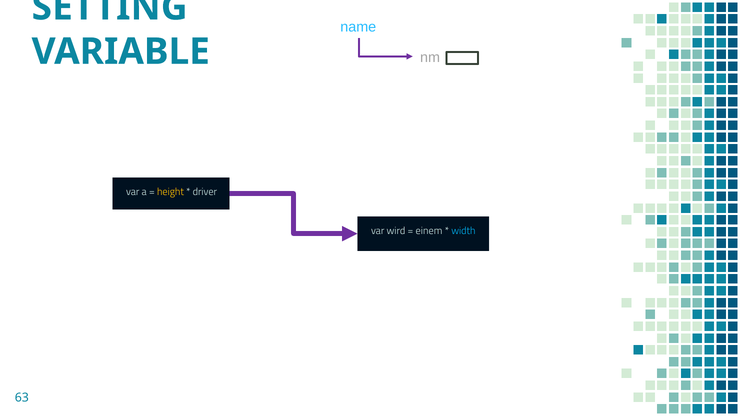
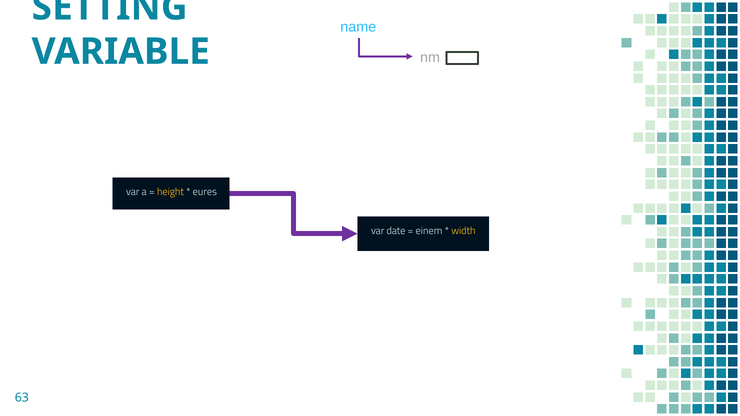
driver: driver -> eures (205, 192)
wird: wird -> date (396, 231)
width colour: light blue -> yellow (463, 231)
